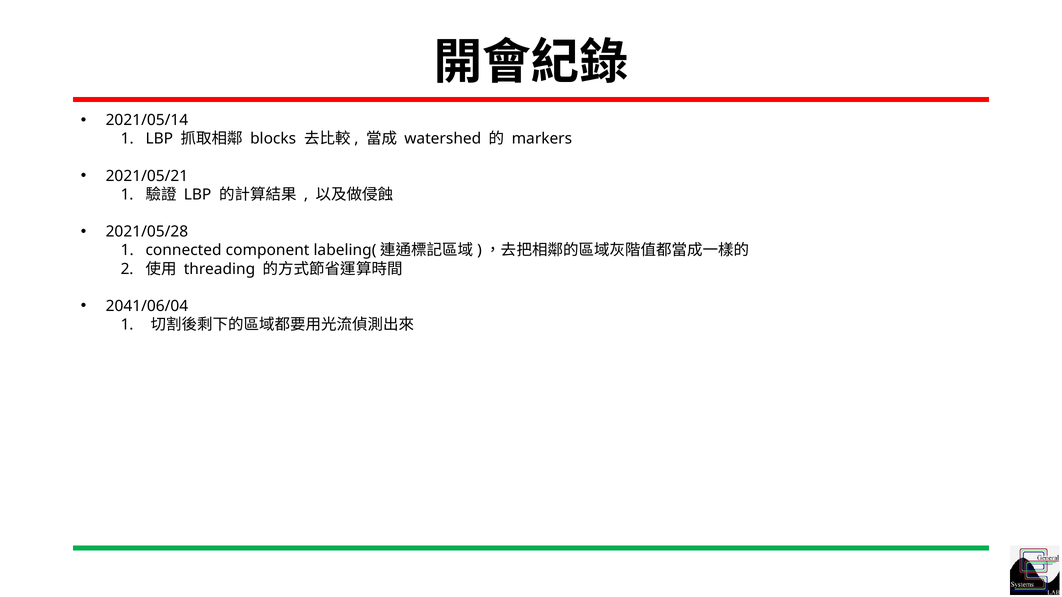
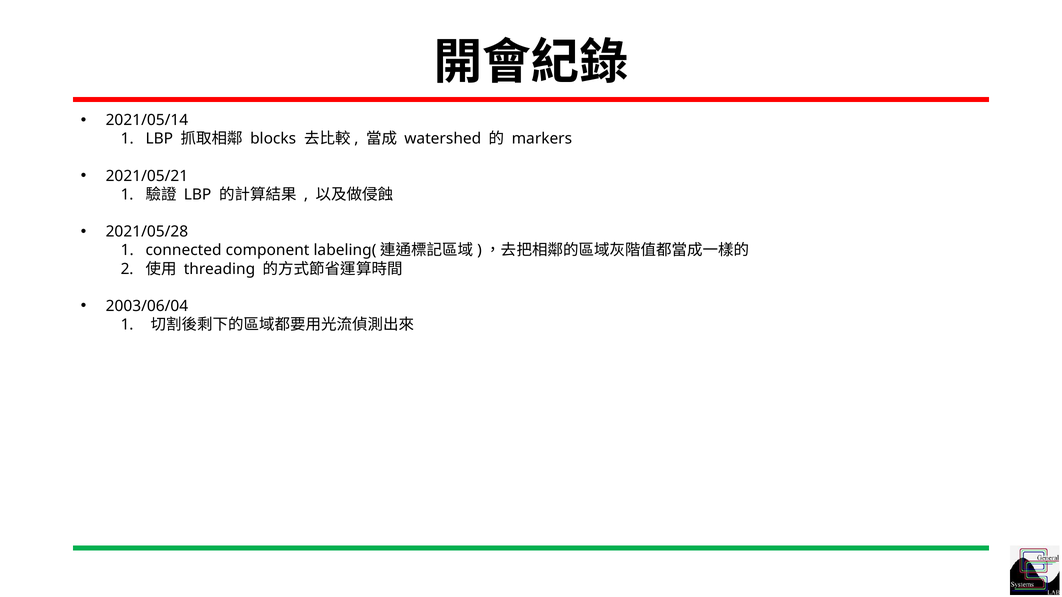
2041/06/04: 2041/06/04 -> 2003/06/04 (147, 306)
